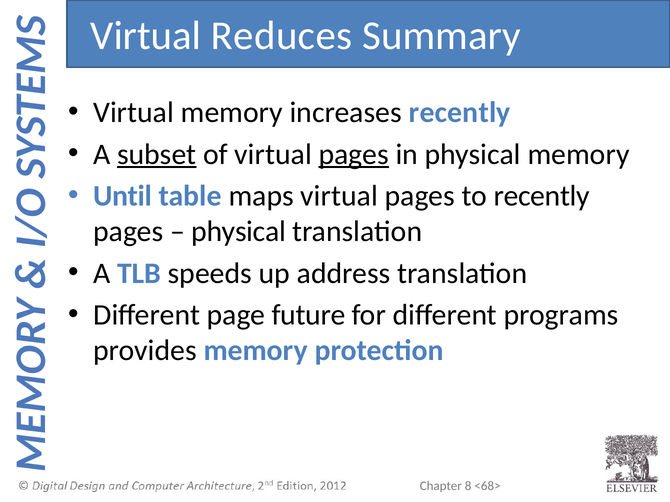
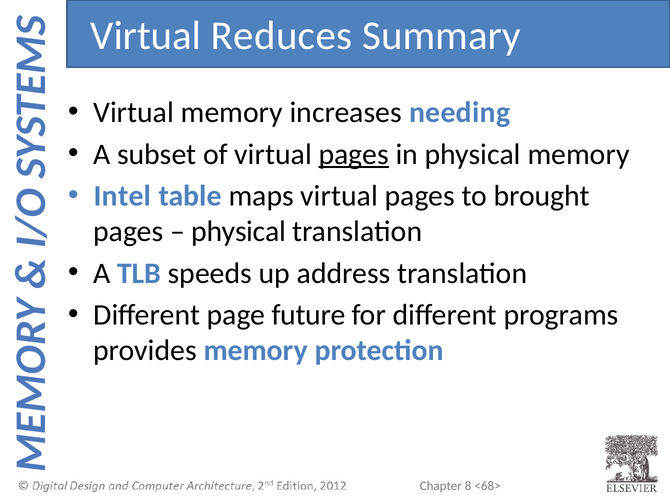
increases recently: recently -> needing (460, 113)
subset underline: present -> none (157, 154)
Until: Until -> Intel (122, 196)
to recently: recently -> brought (542, 196)
